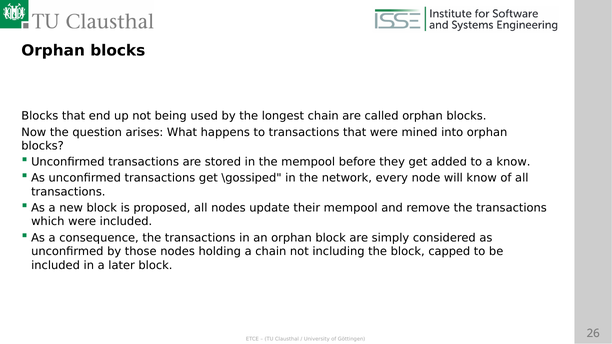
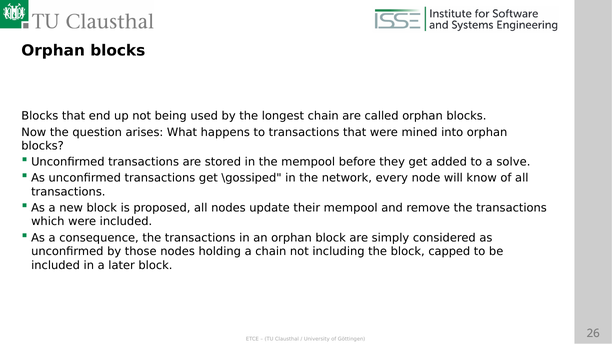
a know: know -> solve (513, 162)
